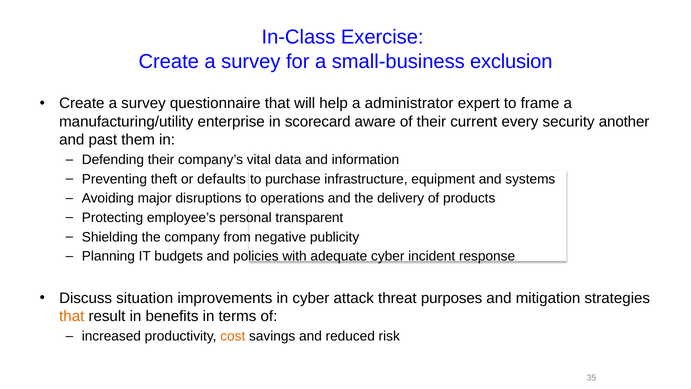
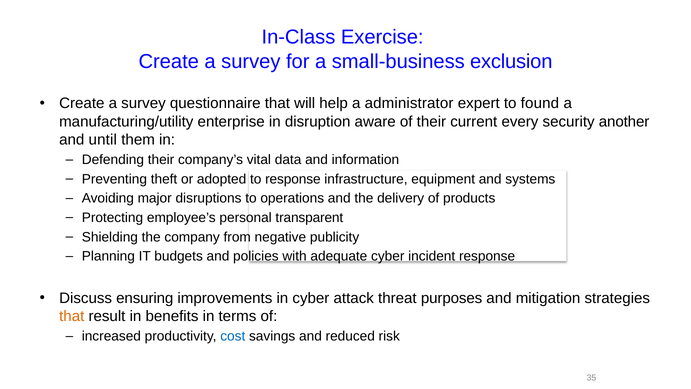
frame: frame -> found (540, 103)
scorecard: scorecard -> disruption (318, 122)
past: past -> until (103, 140)
defaults: defaults -> adopted (222, 179)
to purchase: purchase -> response (293, 179)
situation: situation -> ensuring (145, 298)
cost colour: orange -> blue (233, 336)
